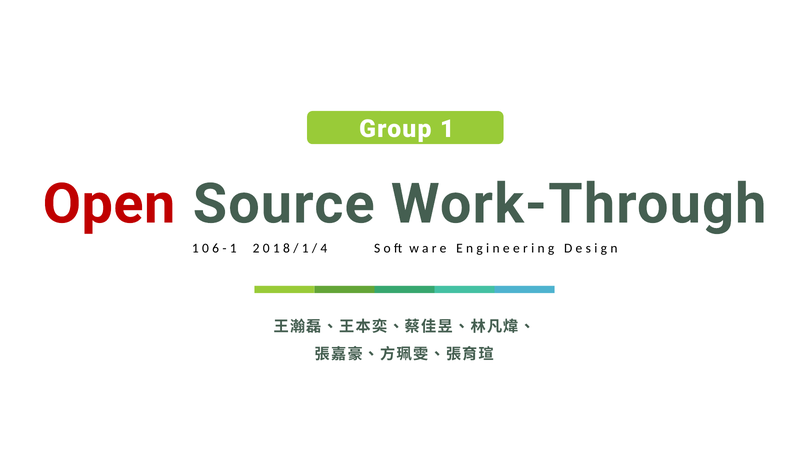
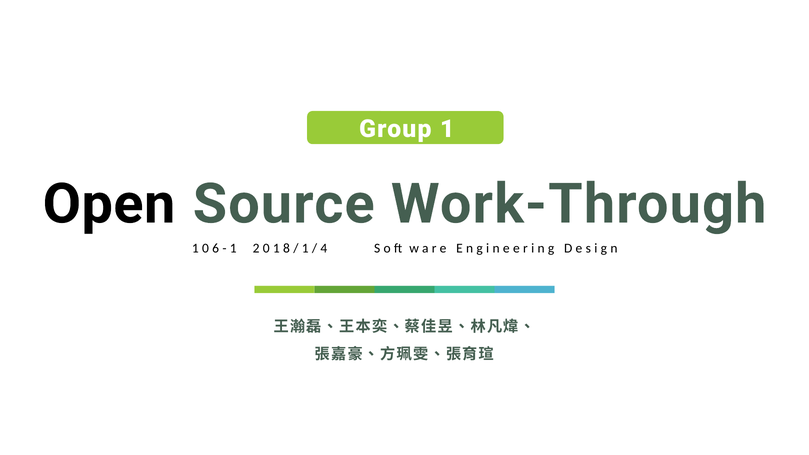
Open colour: red -> black (109, 204)
